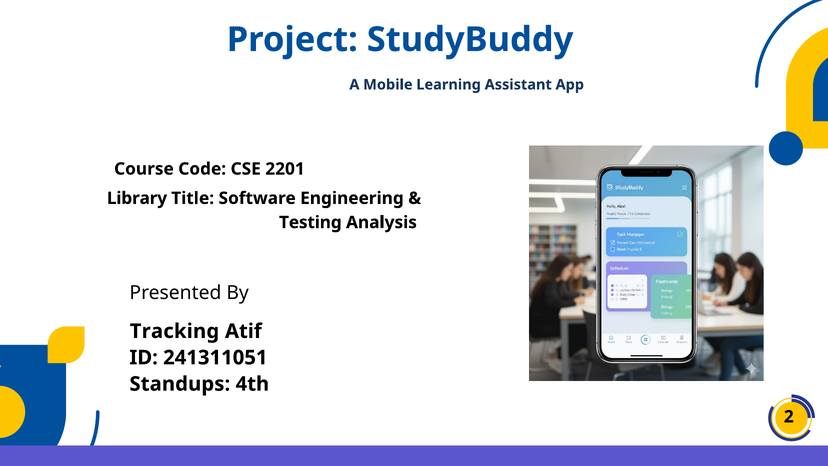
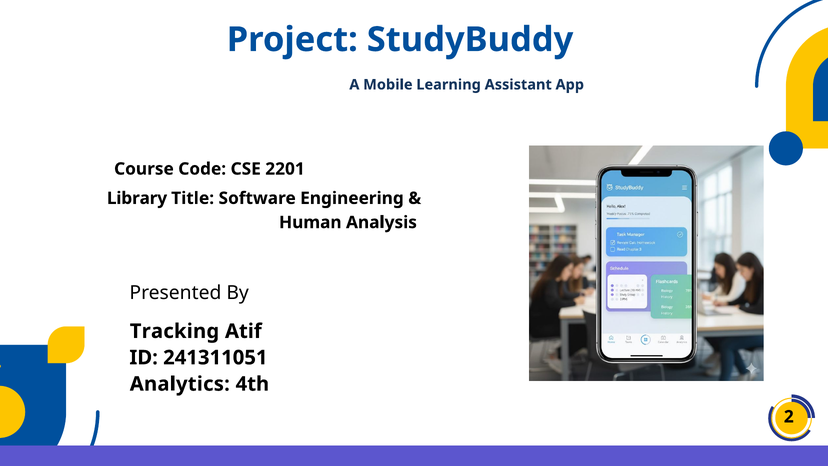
Testing: Testing -> Human (310, 222)
Standups: Standups -> Analytics (180, 384)
